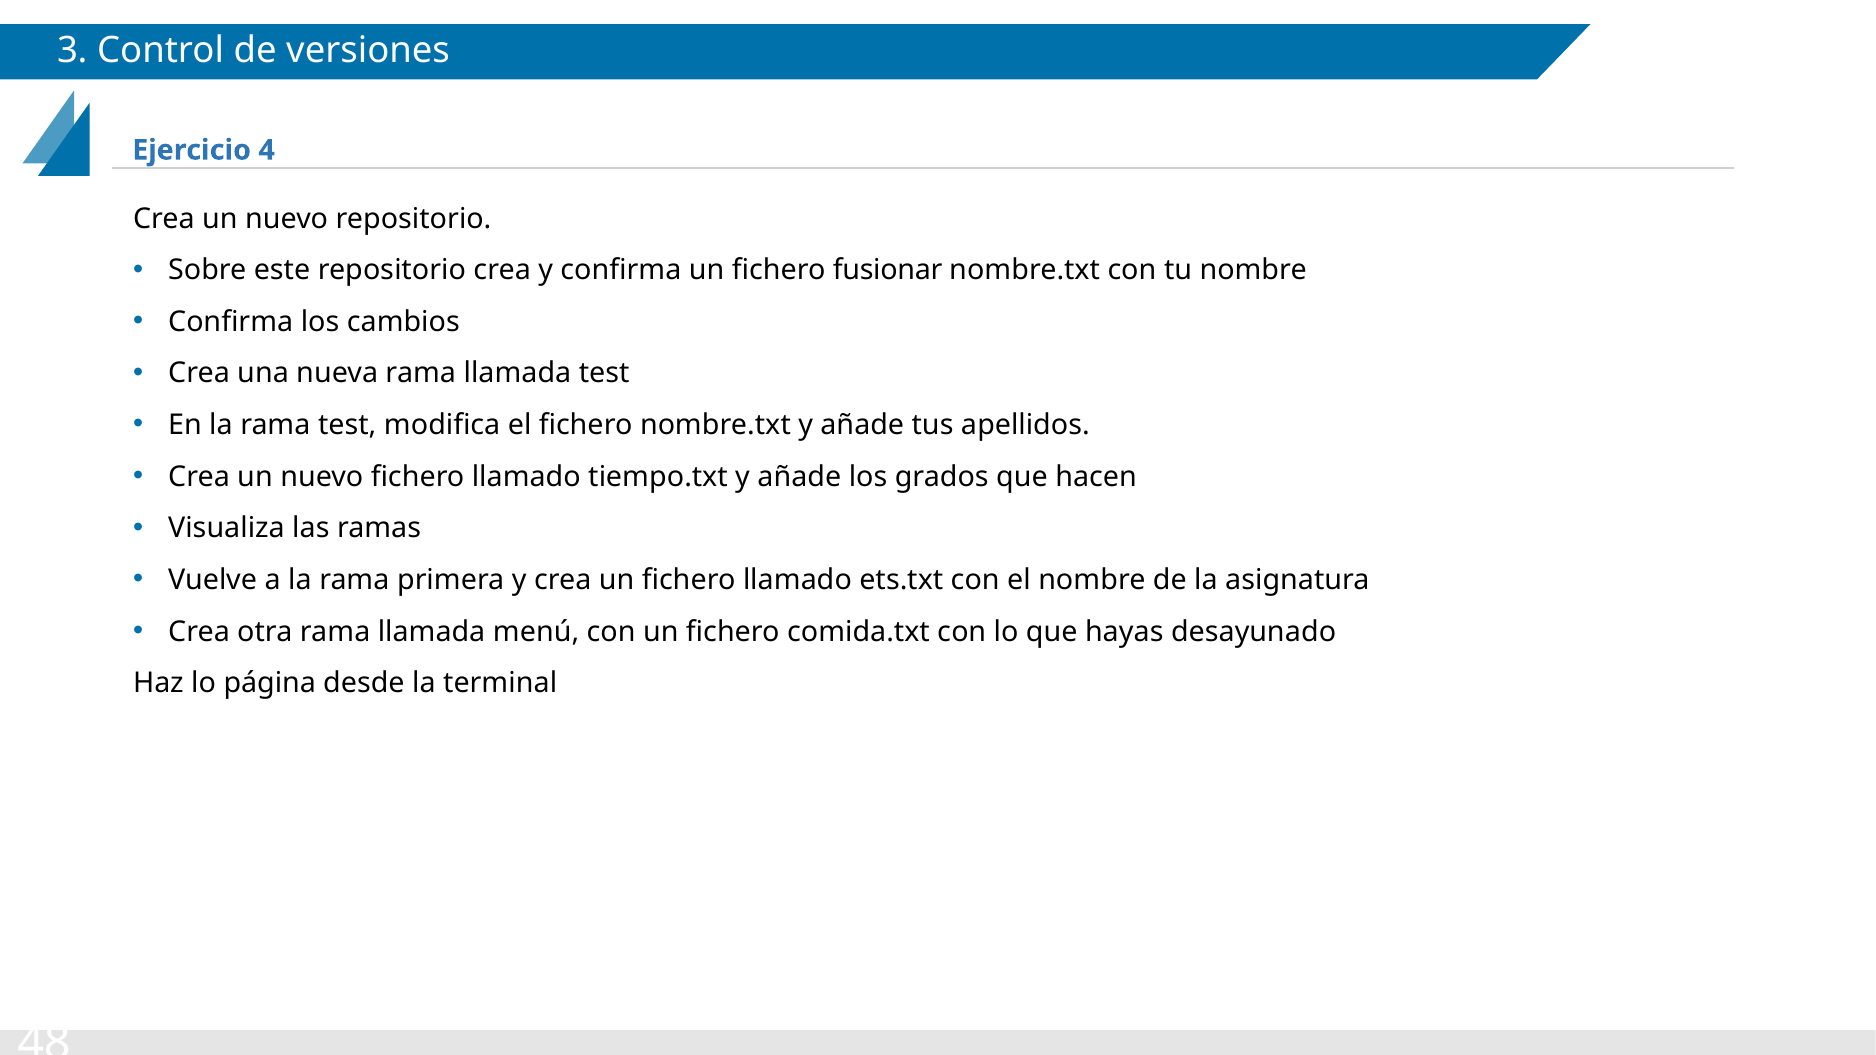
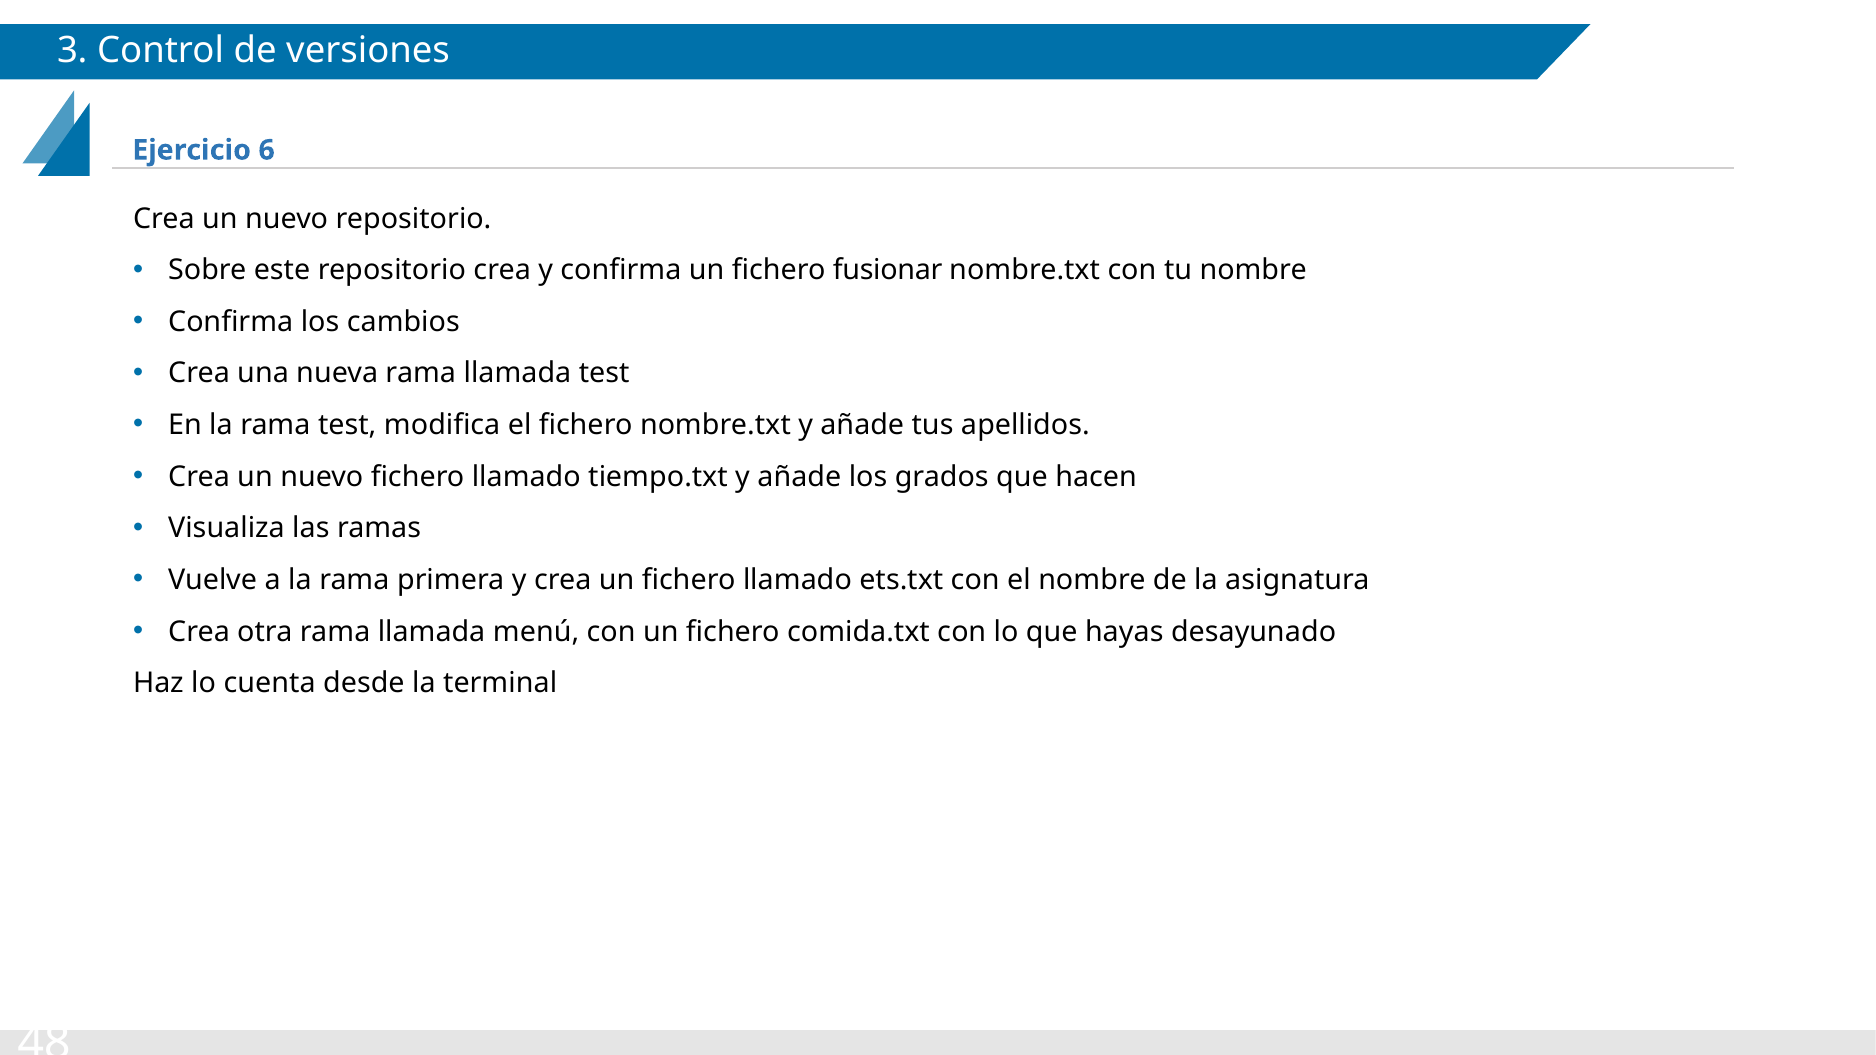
4: 4 -> 6 (267, 150)
página: página -> cuenta (270, 683)
